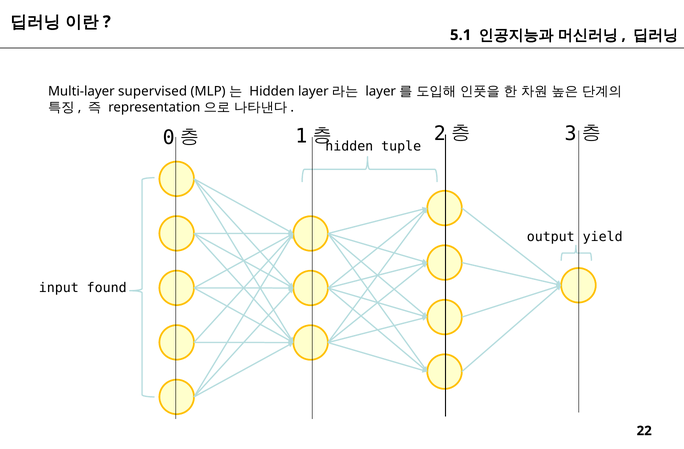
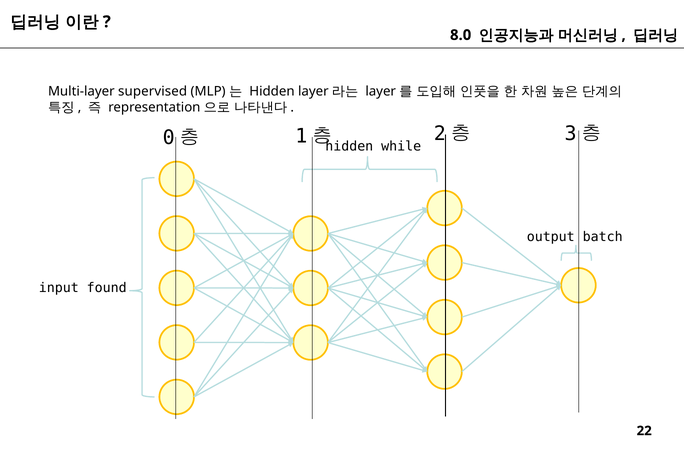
5.1: 5.1 -> 8.0 (461, 35)
tuple: tuple -> while (401, 146)
yield: yield -> batch (603, 237)
